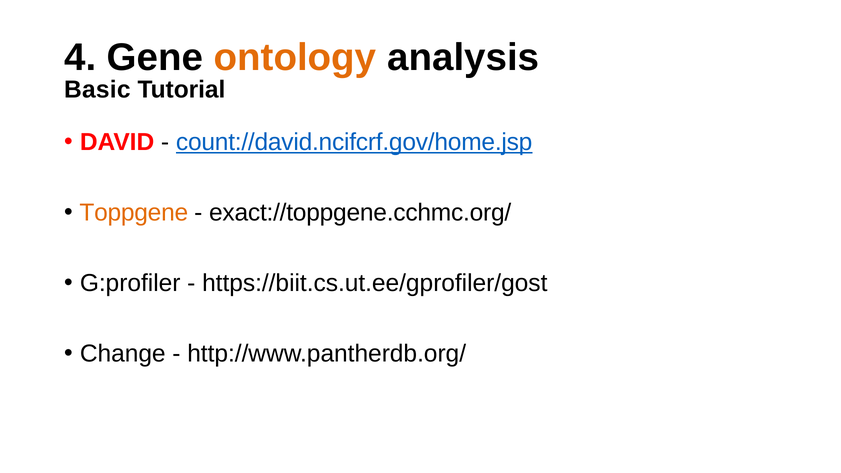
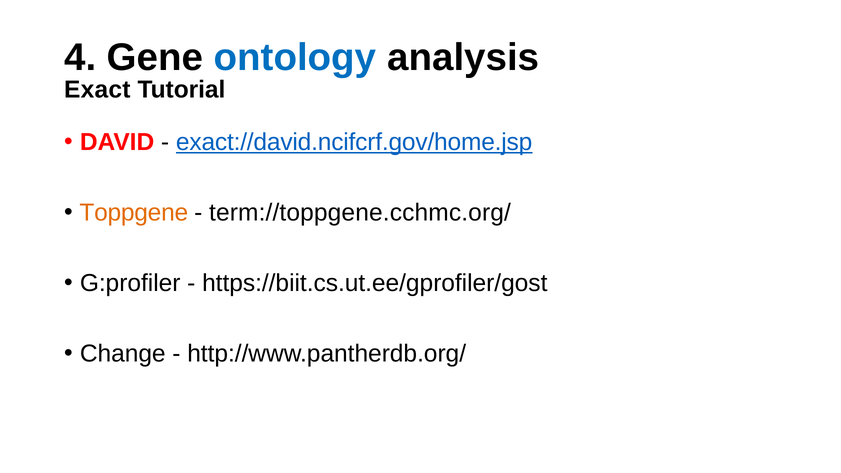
ontology colour: orange -> blue (295, 58)
Basic: Basic -> Exact (97, 90)
count://david.ncifcrf.gov/home.jsp: count://david.ncifcrf.gov/home.jsp -> exact://david.ncifcrf.gov/home.jsp (354, 142)
exact://toppgene.cchmc.org/: exact://toppgene.cchmc.org/ -> term://toppgene.cchmc.org/ (360, 213)
